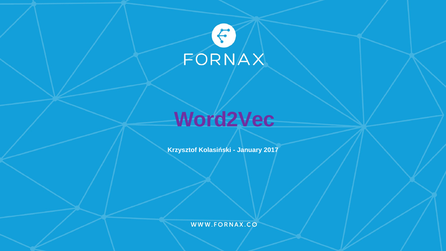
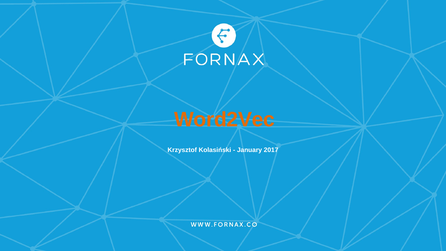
Word2Vec colour: purple -> orange (224, 120)
